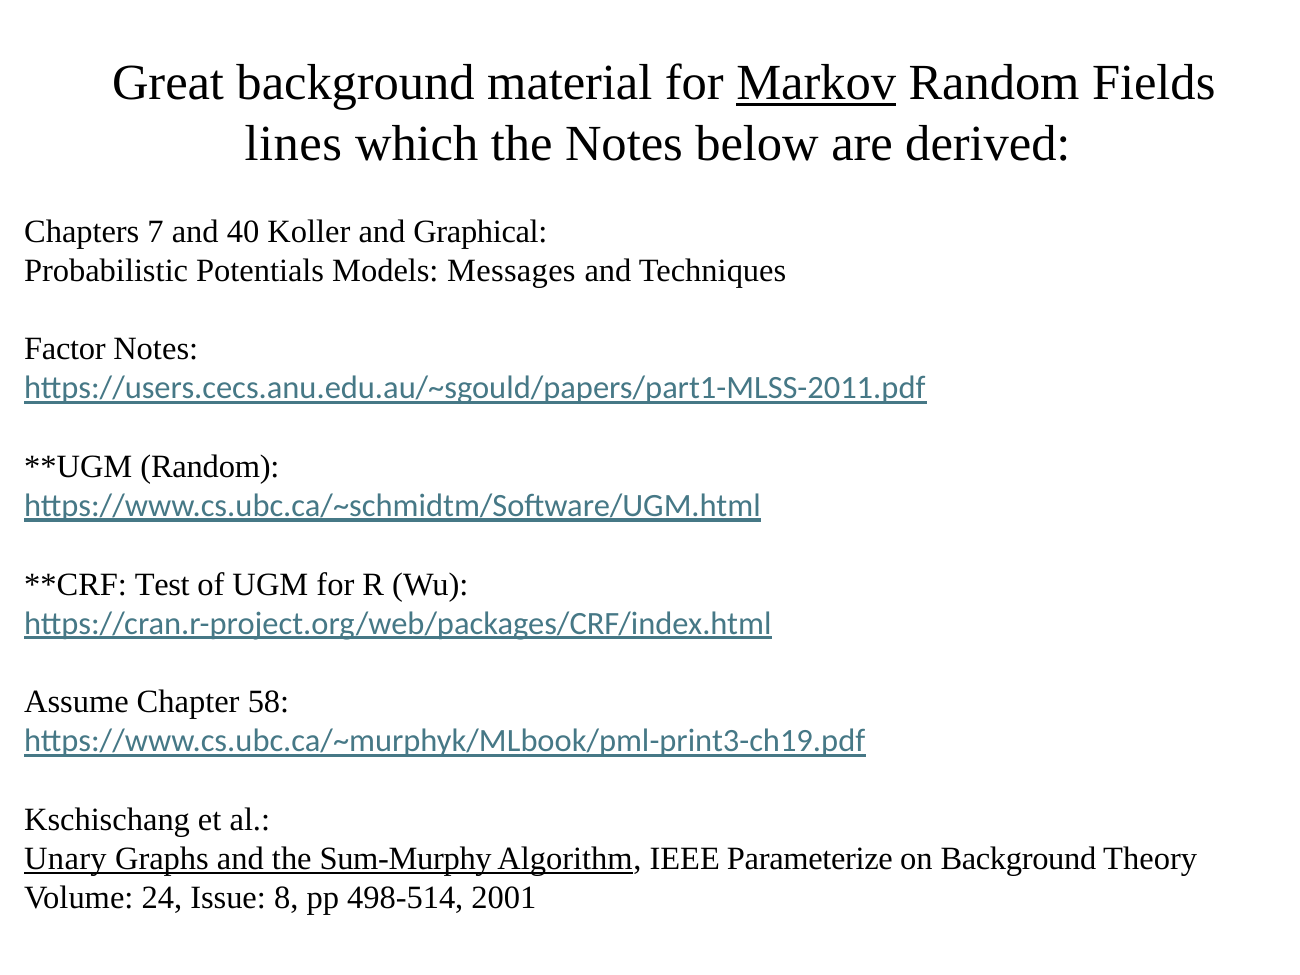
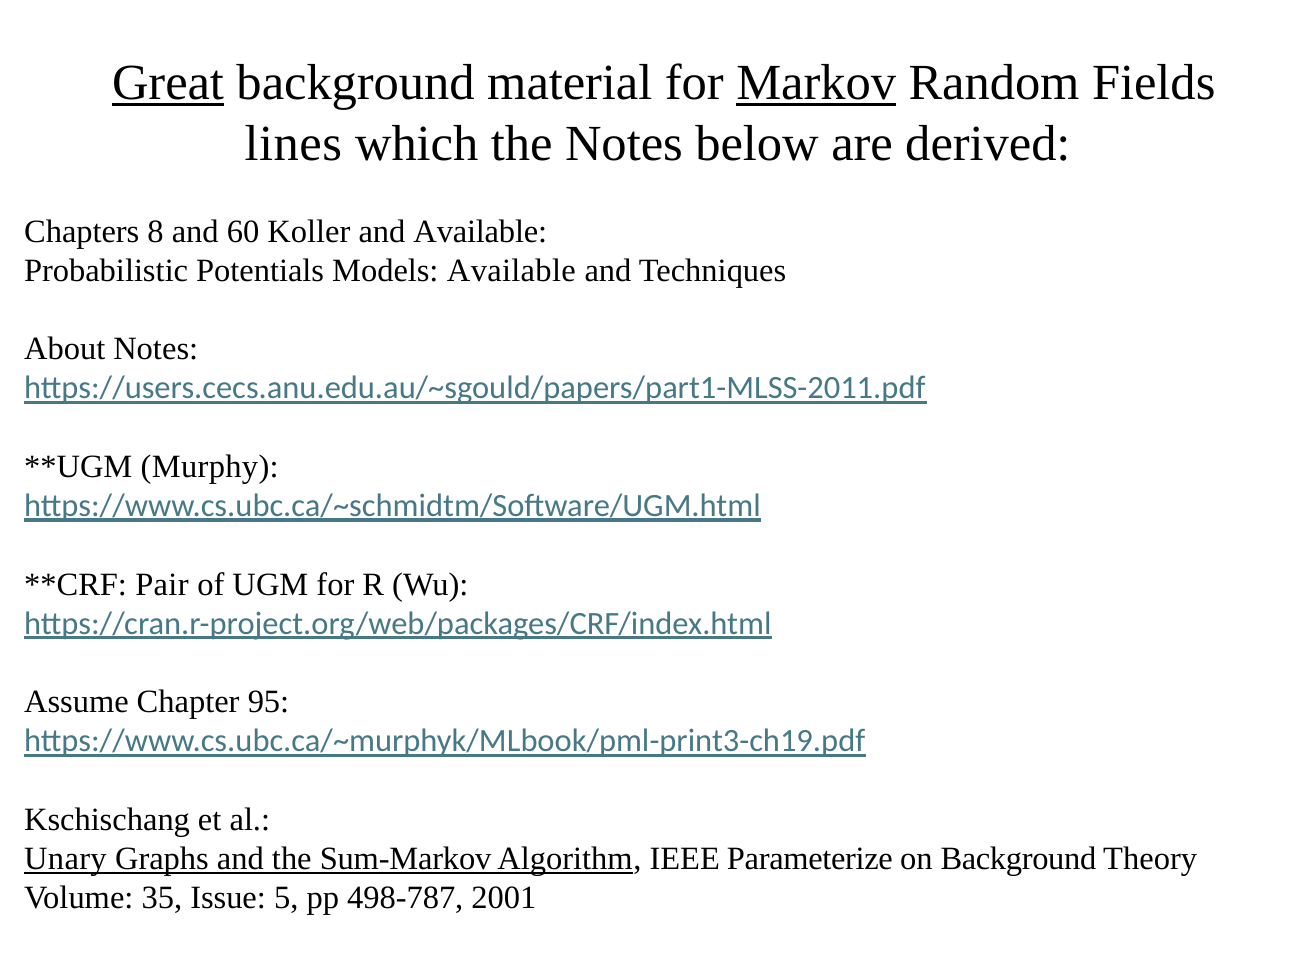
Great underline: none -> present (168, 83)
7: 7 -> 8 (156, 232)
40: 40 -> 60 (243, 232)
and Graphical: Graphical -> Available (480, 232)
Models Messages: Messages -> Available (511, 271)
Factor: Factor -> About (65, 349)
Random: Random -> Murphy (210, 467)
Test: Test -> Pair (162, 584)
58: 58 -> 95 (268, 702)
Sum-Murphy: Sum-Murphy -> Sum-Markov (406, 859)
24: 24 -> 35 (162, 898)
8: 8 -> 5 (286, 898)
498-514: 498-514 -> 498-787 (405, 898)
